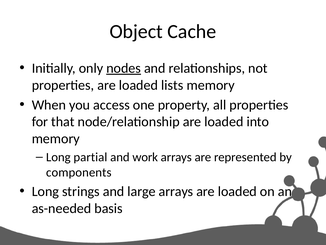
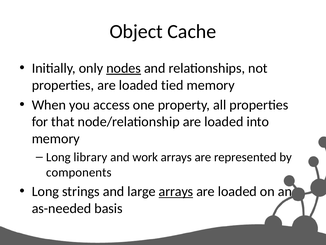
lists: lists -> tied (172, 85)
partial: partial -> library (90, 157)
arrays underline: none -> present (176, 191)
